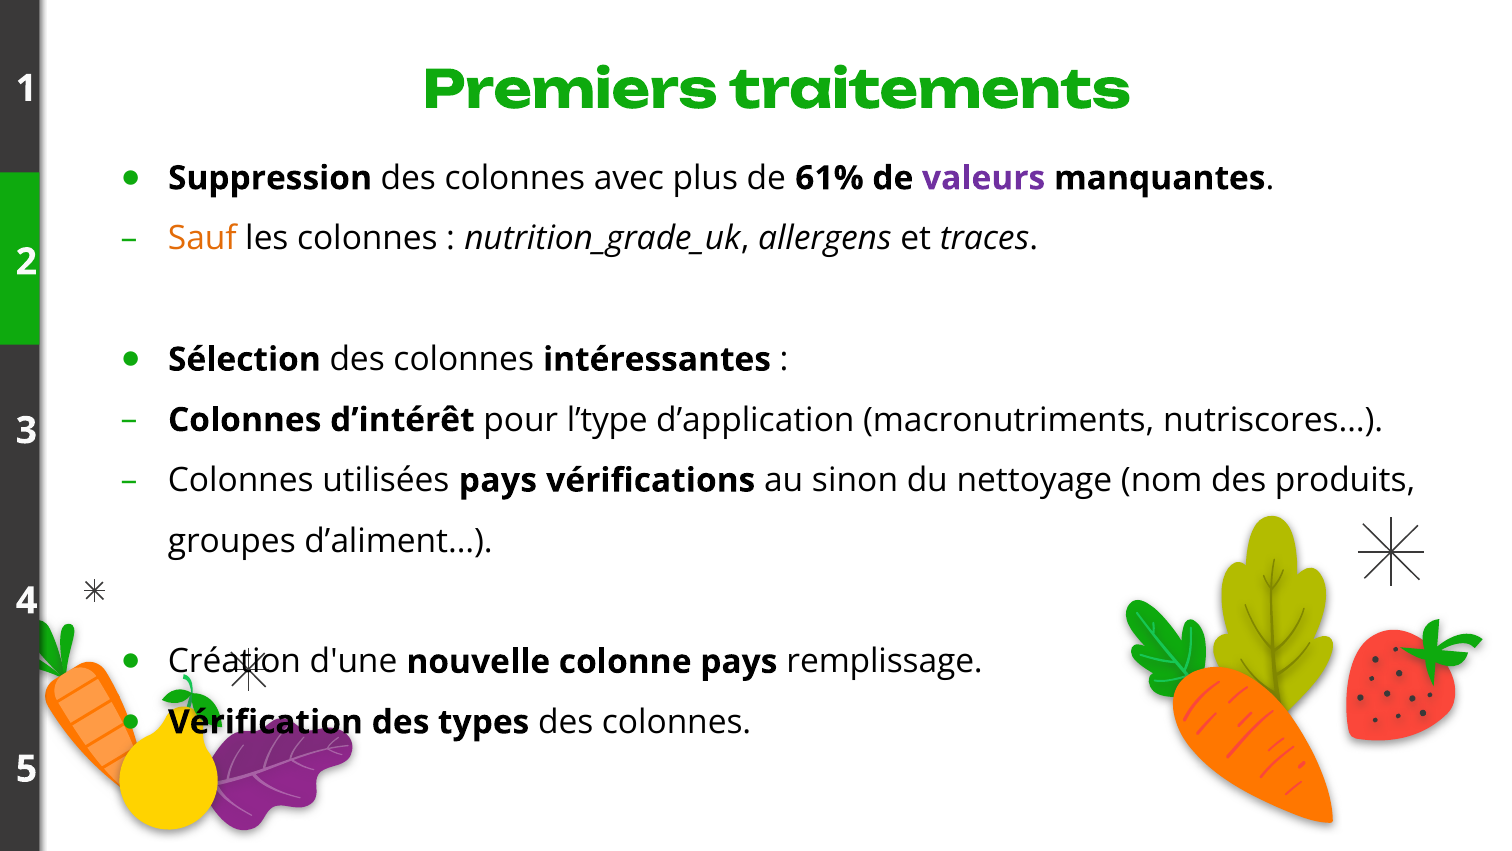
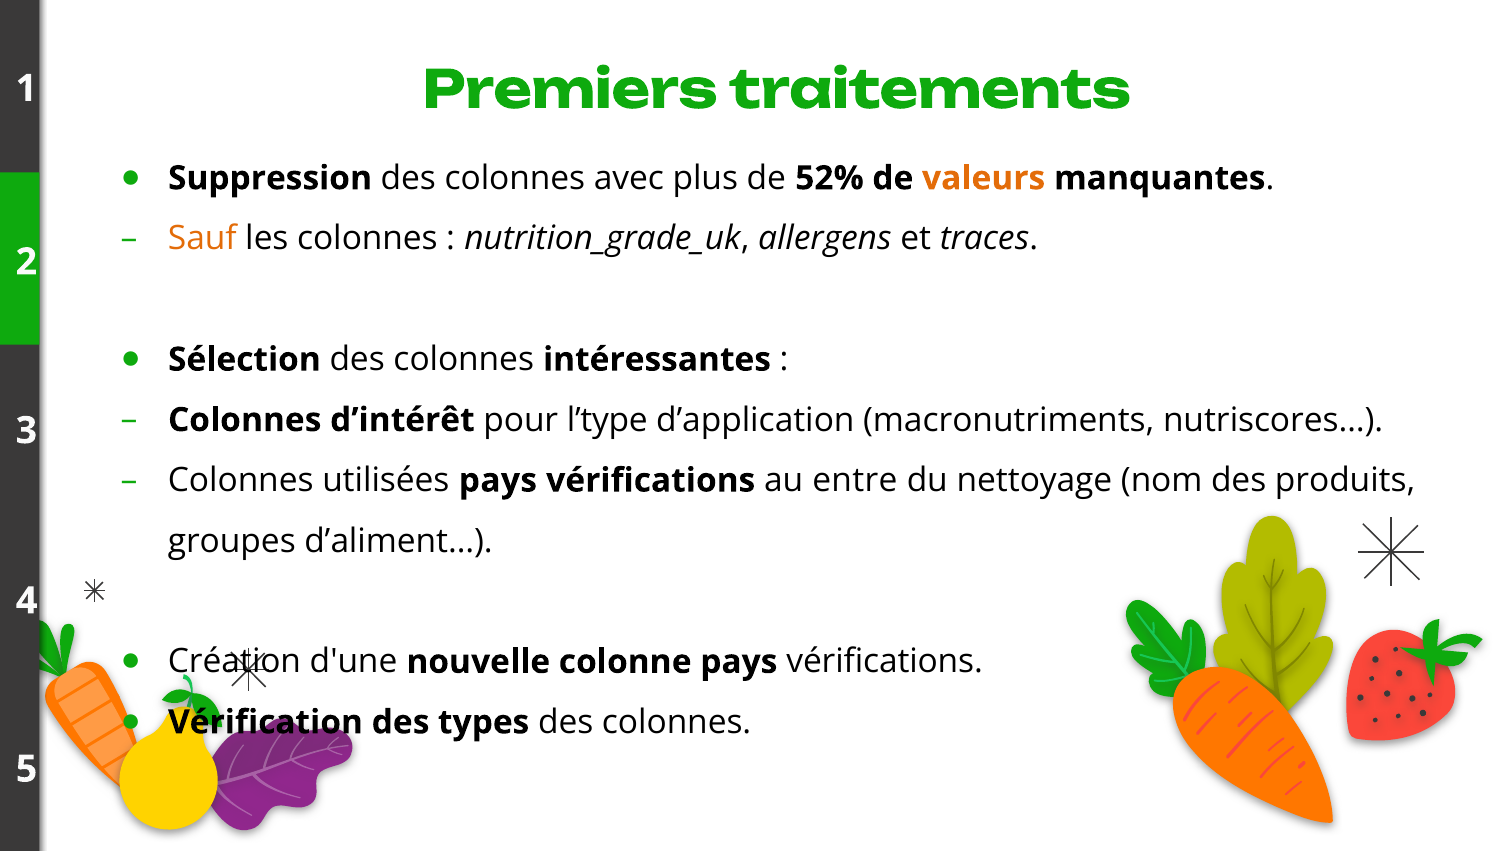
61%: 61% -> 52% (830, 178)
valeurs colour: purple -> orange (984, 178)
sinon: sinon -> entre (855, 480)
colonne pays remplissage: remplissage -> vérifications (885, 661)
